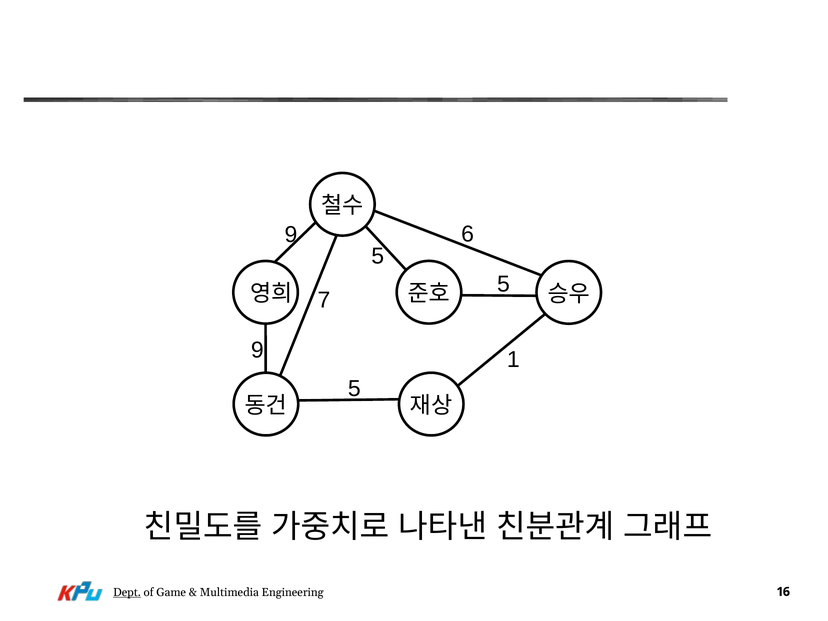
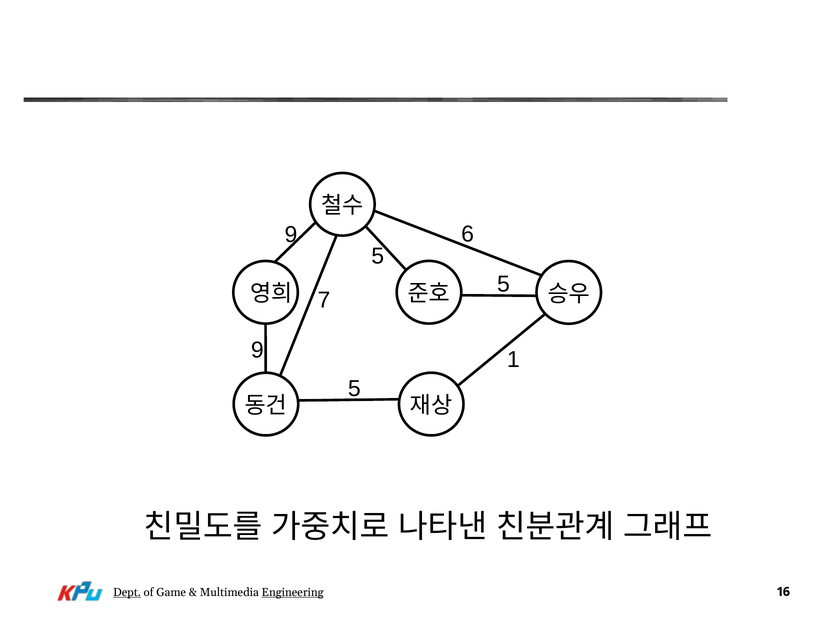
Engineering underline: none -> present (293, 592)
